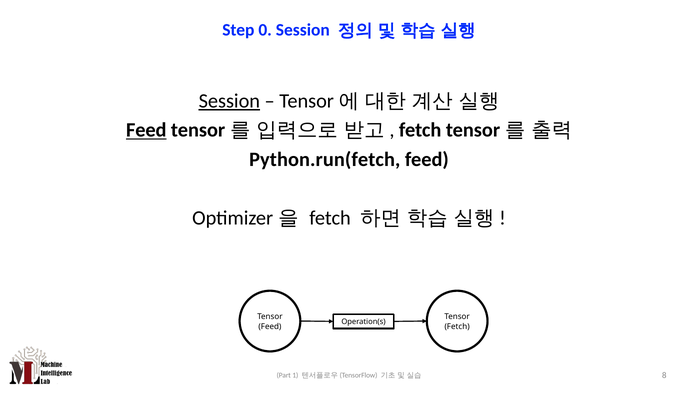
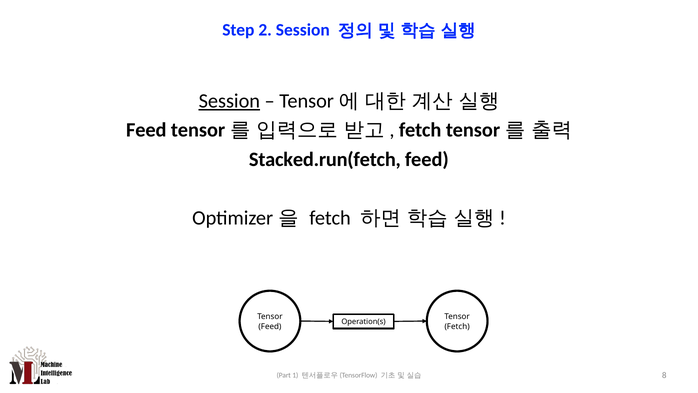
0: 0 -> 2 (265, 30)
Feed underline: present -> none (146, 130)
Python.run(fetch: Python.run(fetch -> Stacked.run(fetch (325, 159)
